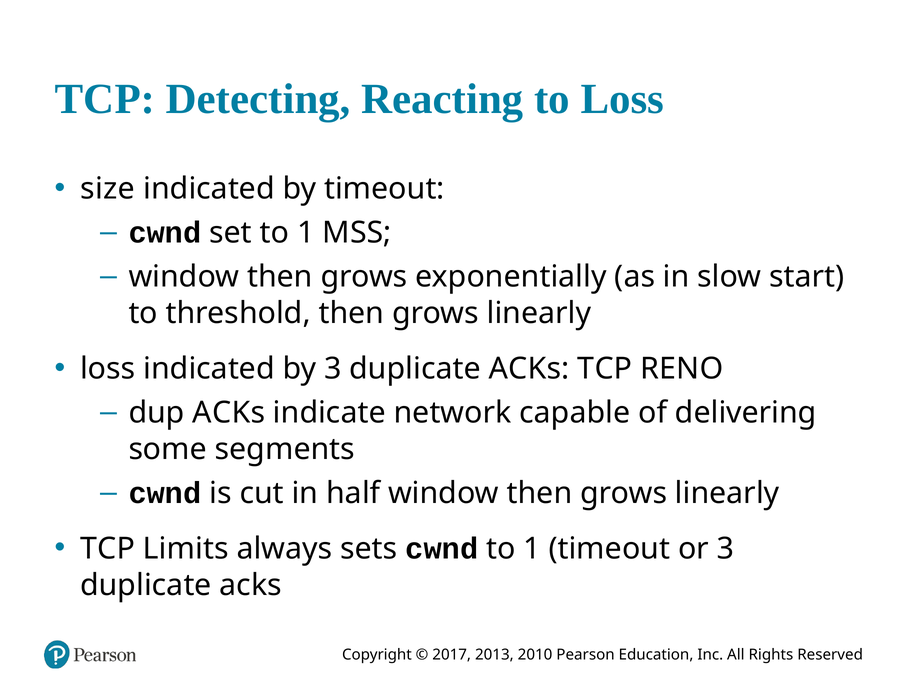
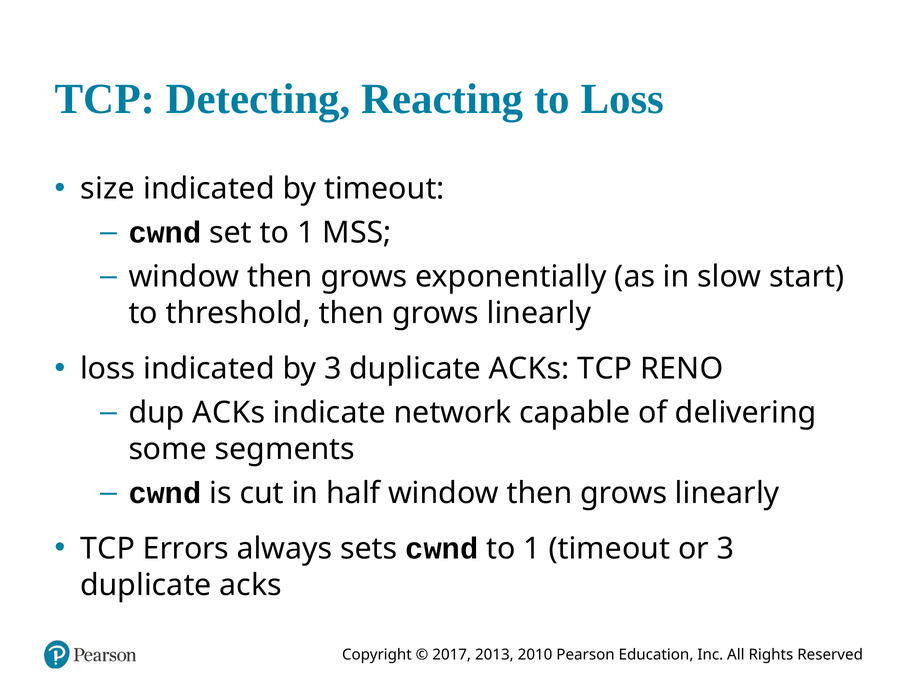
Limits: Limits -> Errors (186, 549)
